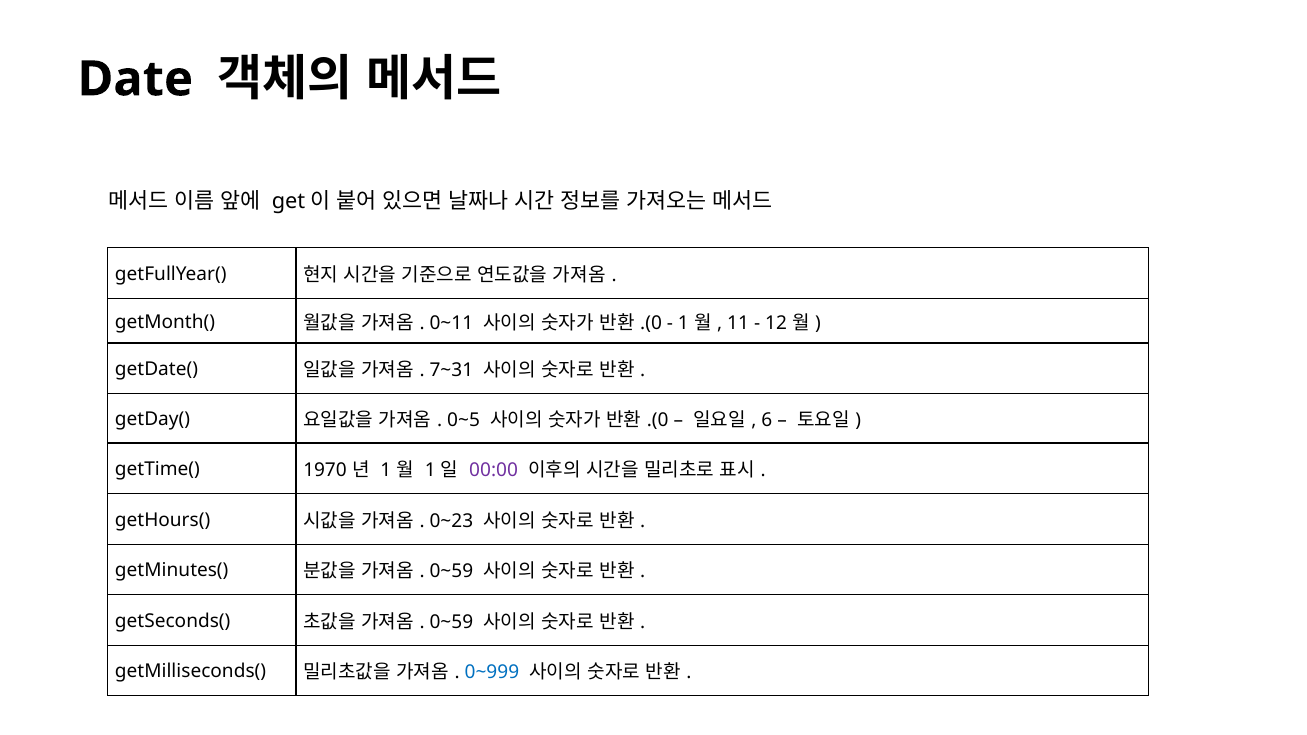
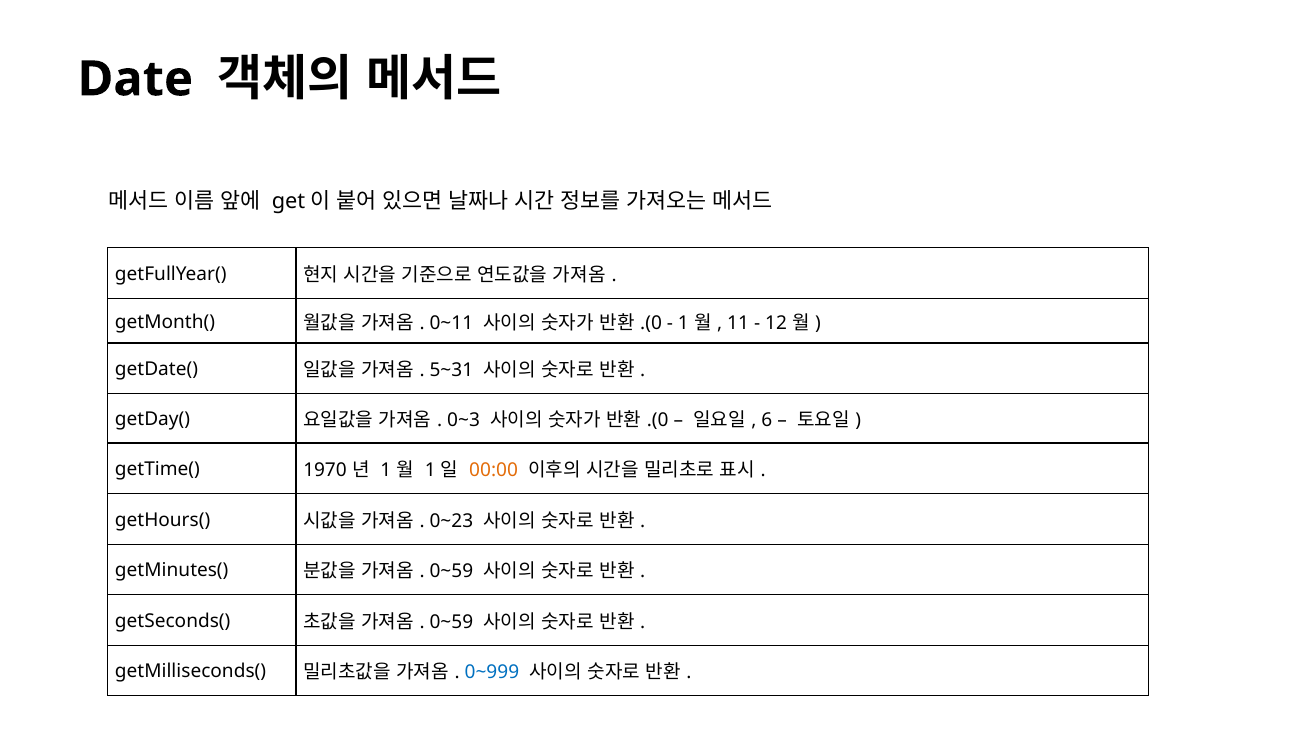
7~31: 7~31 -> 5~31 (451, 370)
0~5: 0~5 -> 0~3 (464, 420)
00:00 colour: purple -> orange (494, 470)
